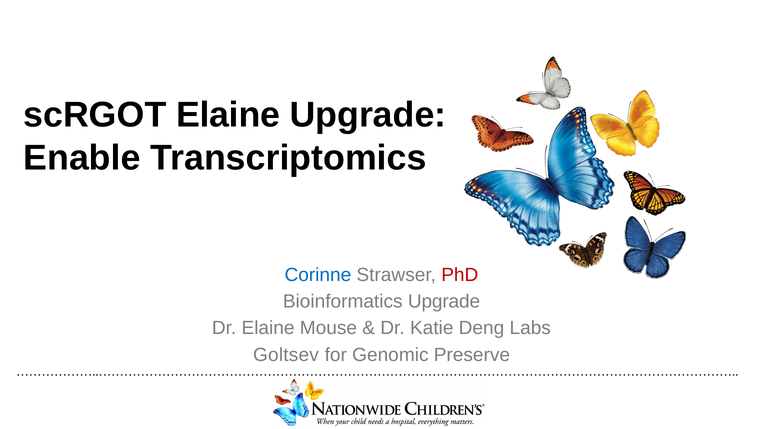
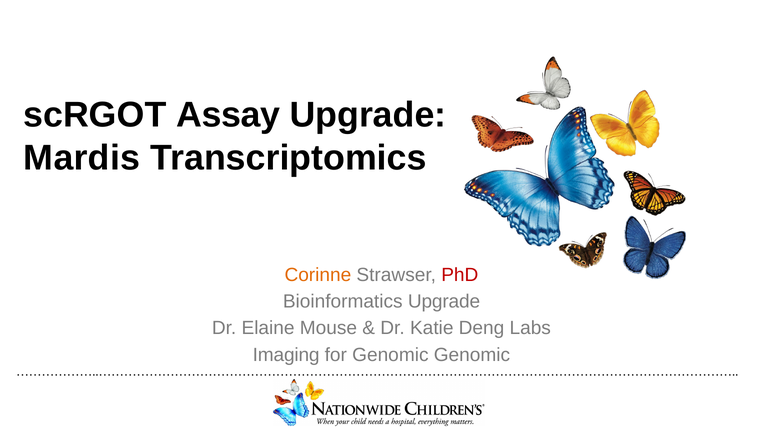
scRGOT Elaine: Elaine -> Assay (228, 115)
Enable: Enable -> Mardis (82, 158)
Corinne colour: blue -> orange (318, 275)
Goltsev: Goltsev -> Imaging (286, 355)
Genomic Preserve: Preserve -> Genomic (472, 355)
